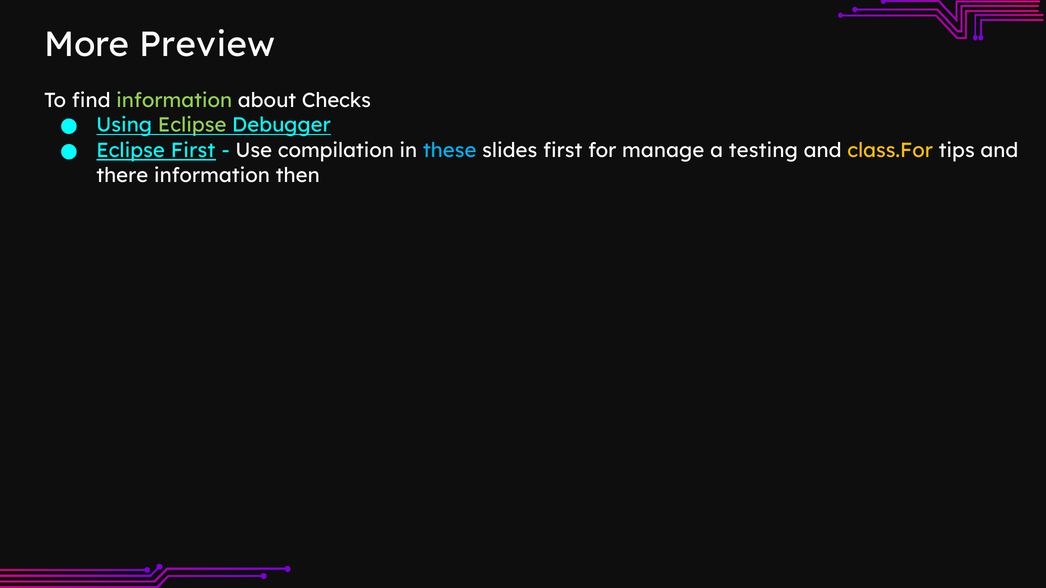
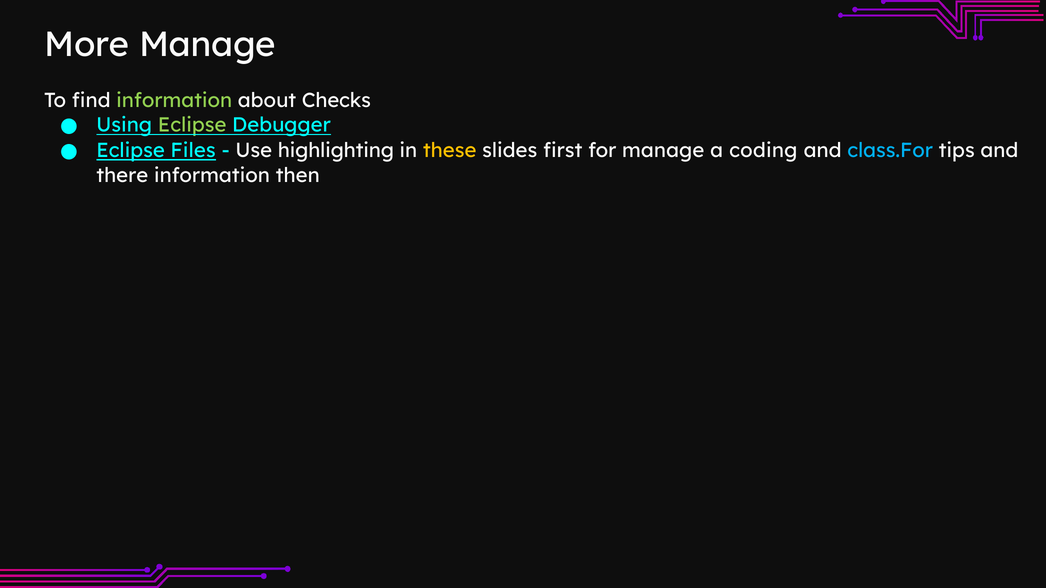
More Preview: Preview -> Manage (207, 45)
Eclipse First: First -> Files (193, 150)
compilation: compilation -> highlighting (336, 150)
these colour: light blue -> yellow (450, 150)
testing: testing -> coding (763, 150)
class.For colour: yellow -> light blue (890, 150)
